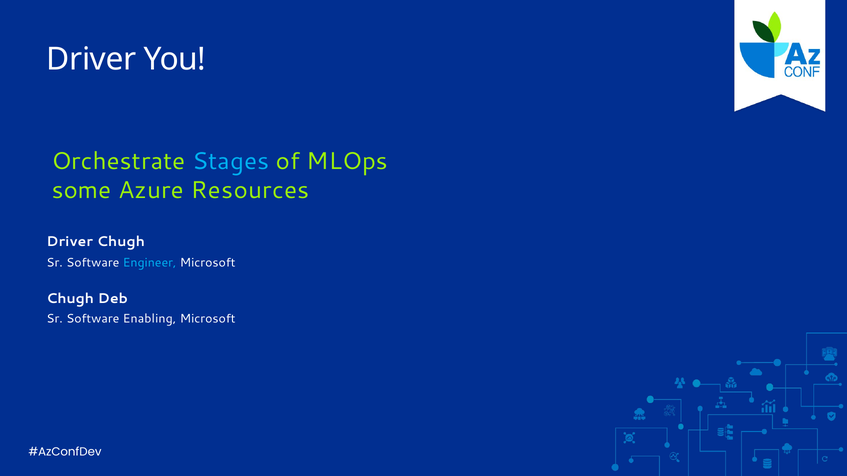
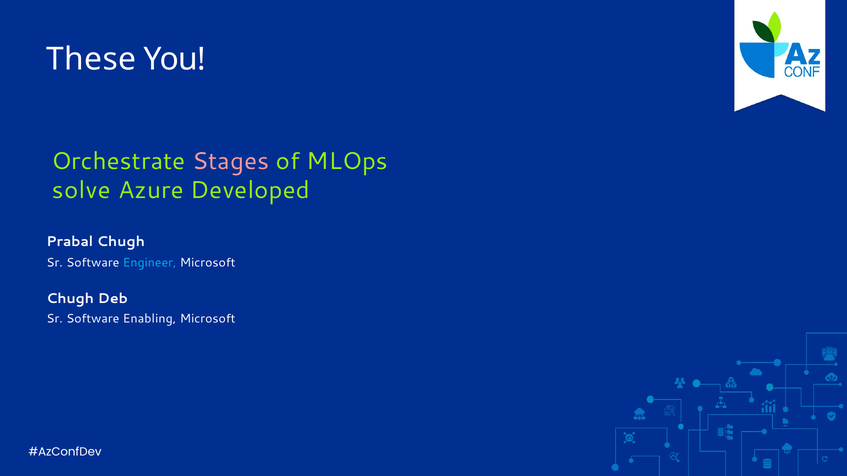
Driver: Driver -> These (91, 59)
Stages colour: light blue -> pink (231, 161)
some: some -> solve (81, 191)
Resources: Resources -> Developed (250, 191)
Driver: Driver -> Prabal (70, 242)
